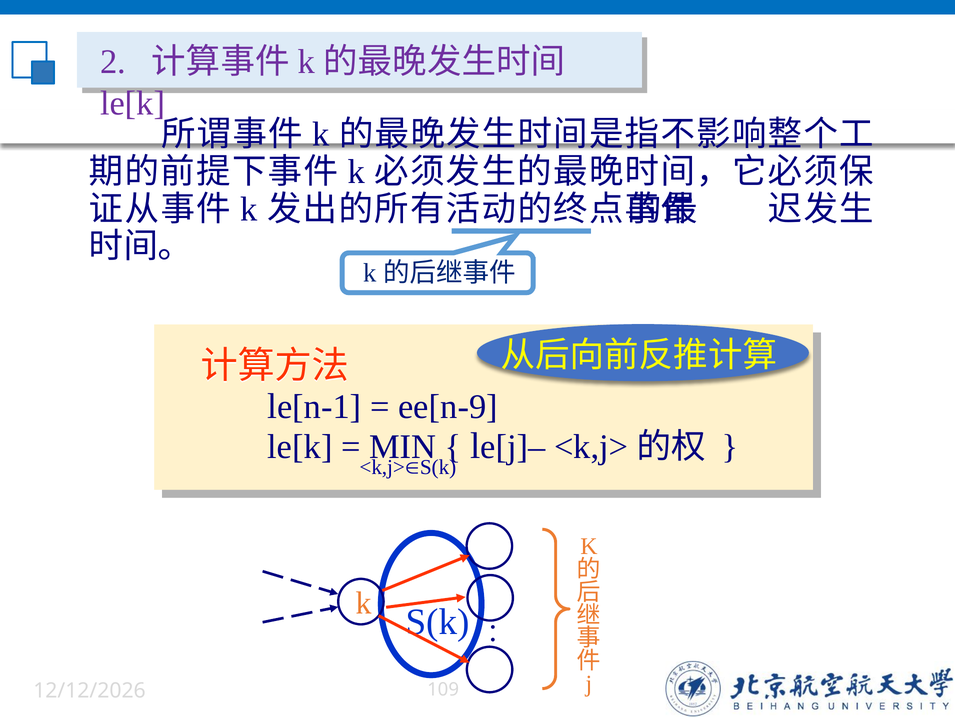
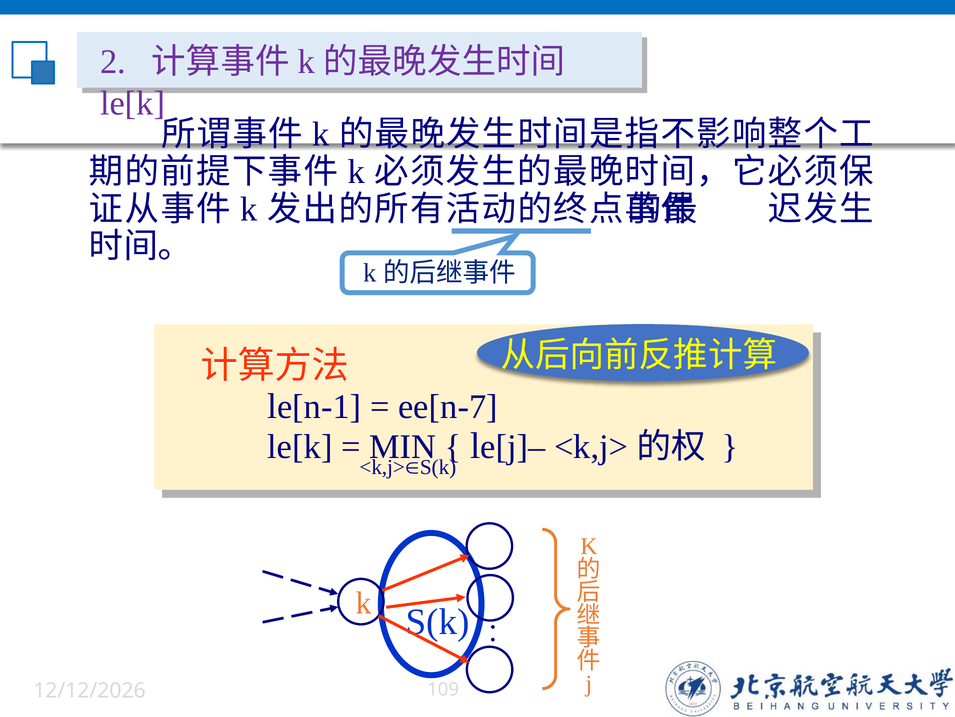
ee[n-9: ee[n-9 -> ee[n-7 (448, 406)
